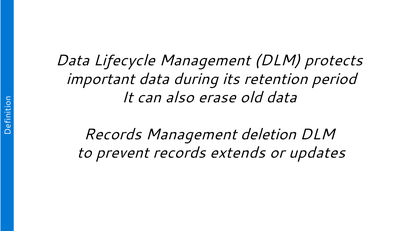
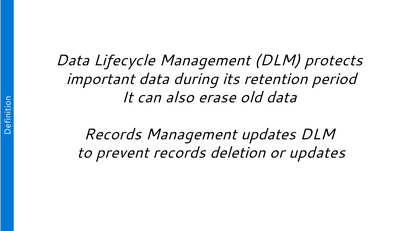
Management deletion: deletion -> updates (268, 134)
extends: extends -> deletion (238, 153)
